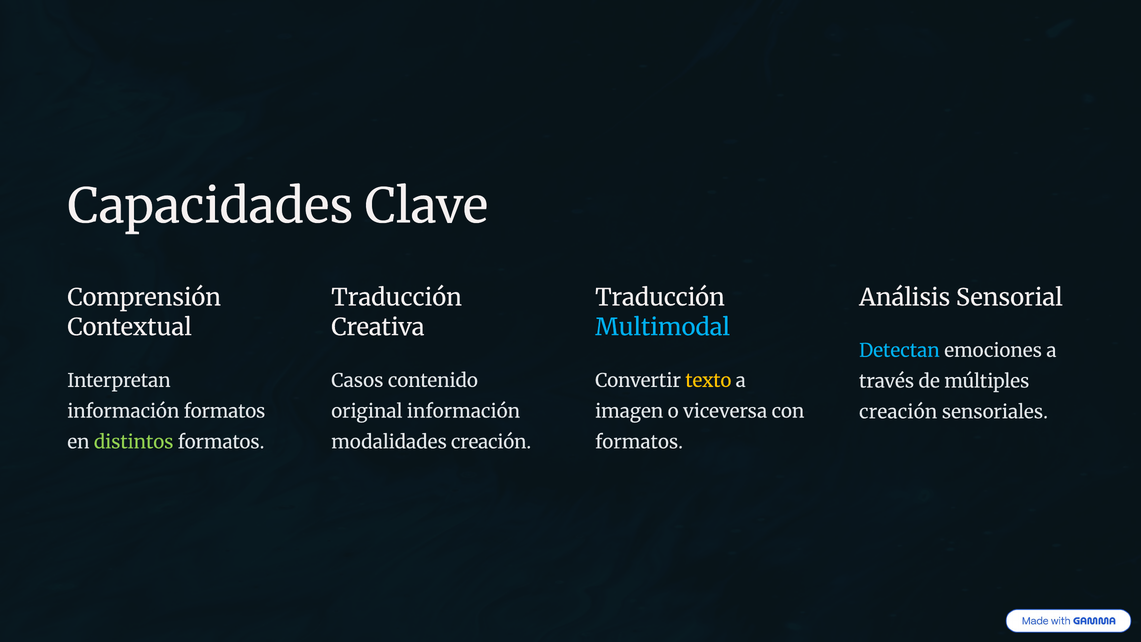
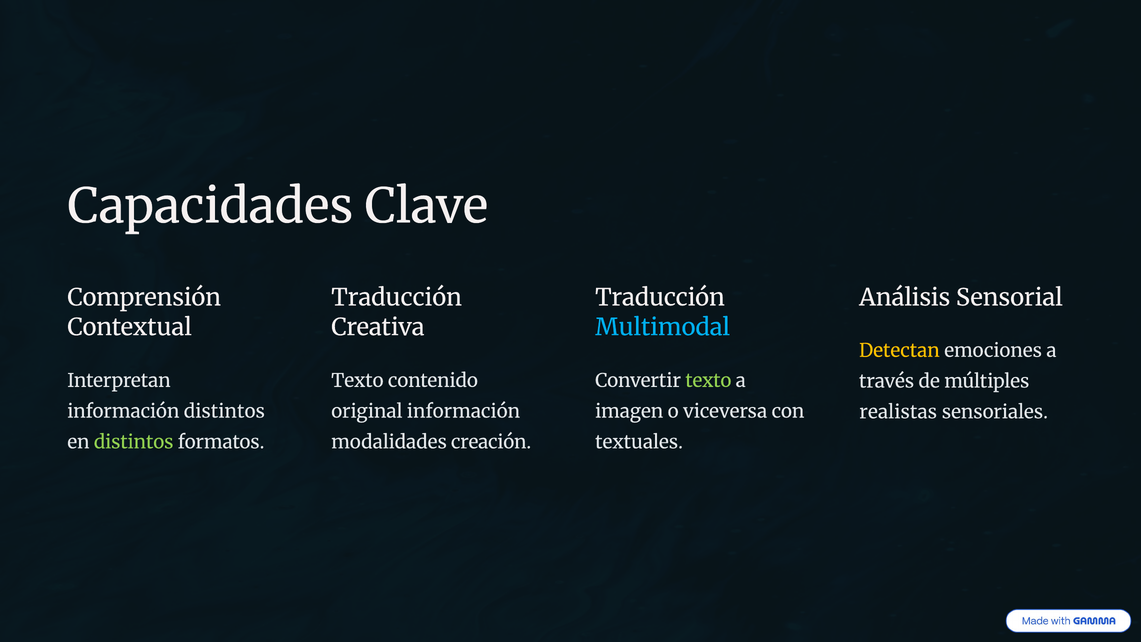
Detectan colour: light blue -> yellow (899, 351)
Casos: Casos -> Texto (357, 381)
texto colour: yellow -> light green (708, 381)
información formatos: formatos -> distintos (224, 411)
creación: creación -> realistas (898, 412)
formatos: formatos -> textuales (639, 442)
